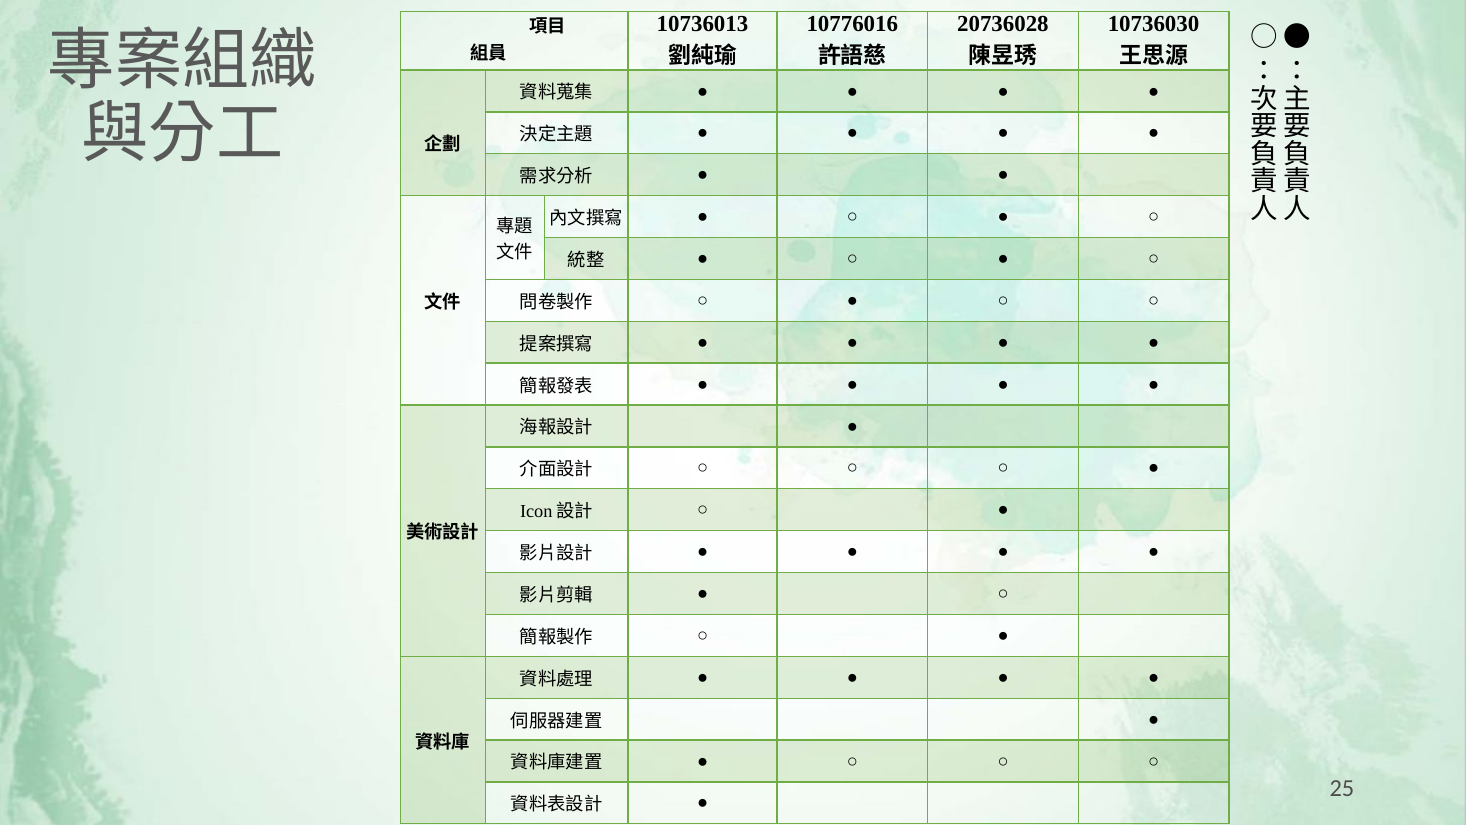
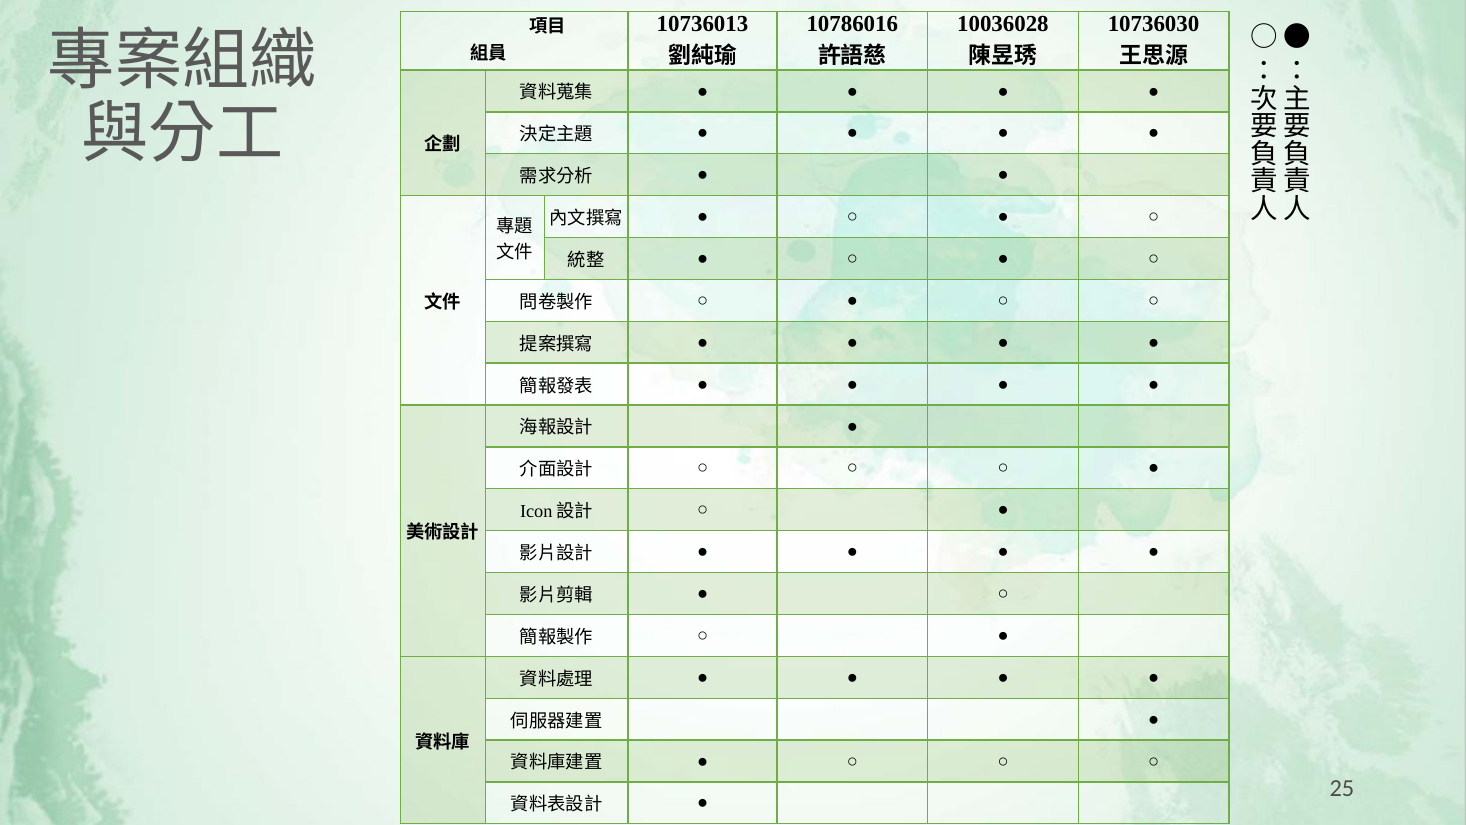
10776016: 10776016 -> 10786016 (852, 24)
20736028: 20736028 -> 10036028 (1003, 24)
